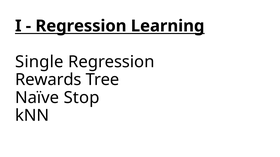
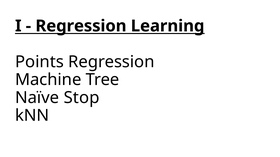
Single: Single -> Points (39, 62)
Rewards: Rewards -> Machine (48, 80)
